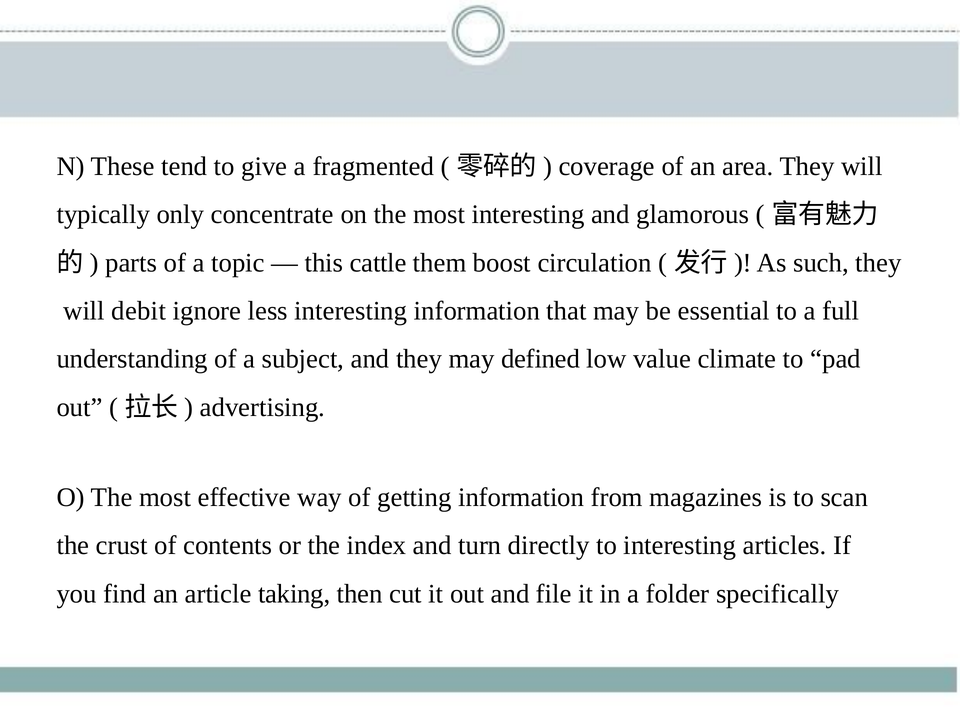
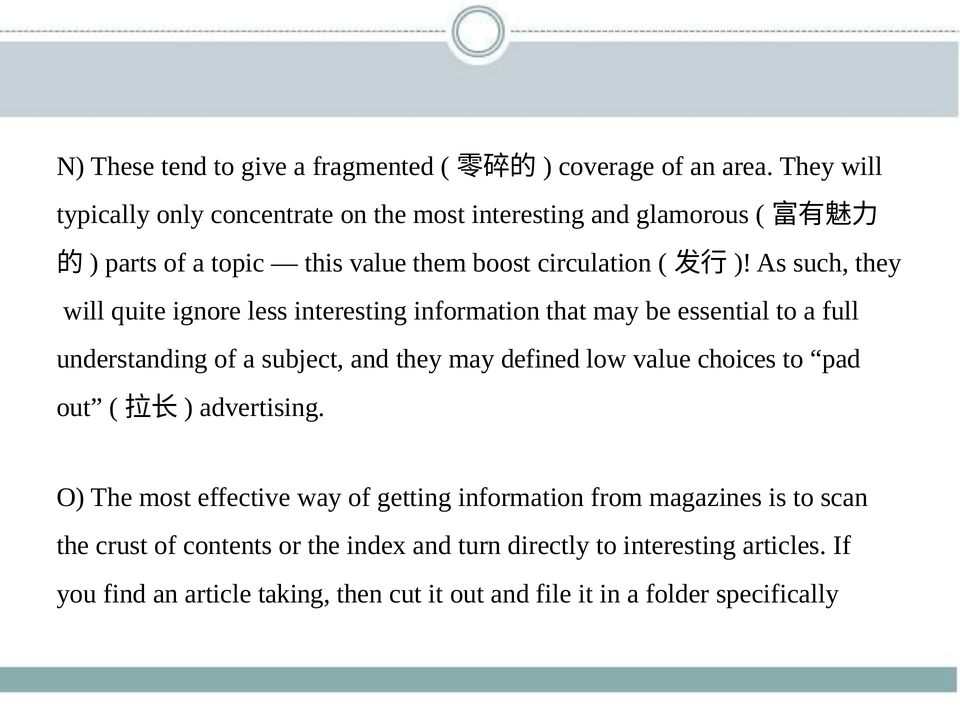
this cattle: cattle -> value (378, 263)
debit: debit -> quite (139, 311)
climate: climate -> choices (737, 359)
